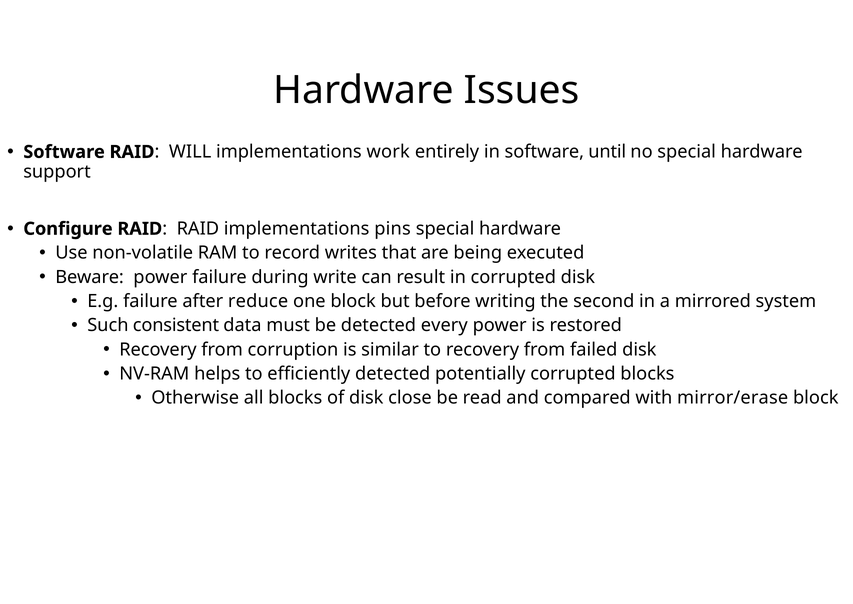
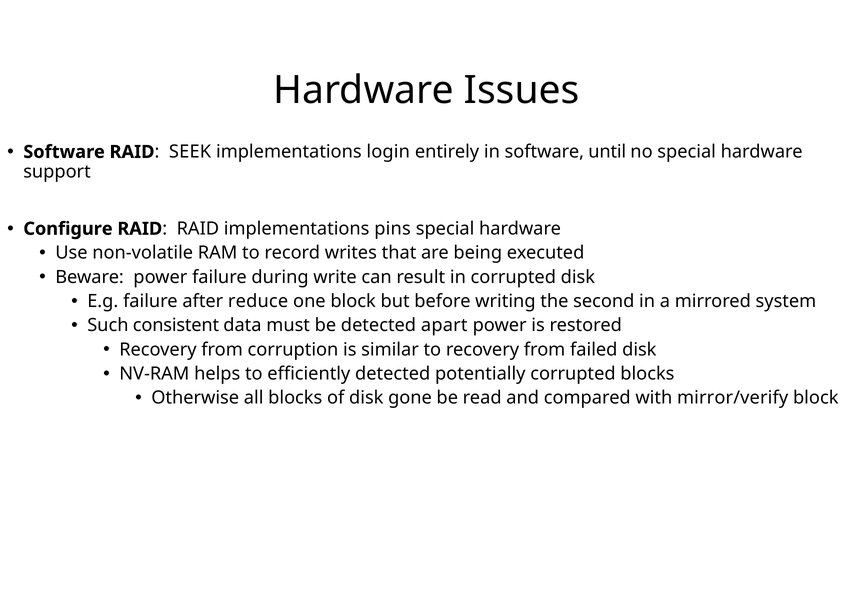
WILL: WILL -> SEEK (190, 152)
work: work -> login (388, 152)
every: every -> apart (444, 325)
close: close -> gone (410, 398)
mirror/erase: mirror/erase -> mirror/verify (733, 398)
